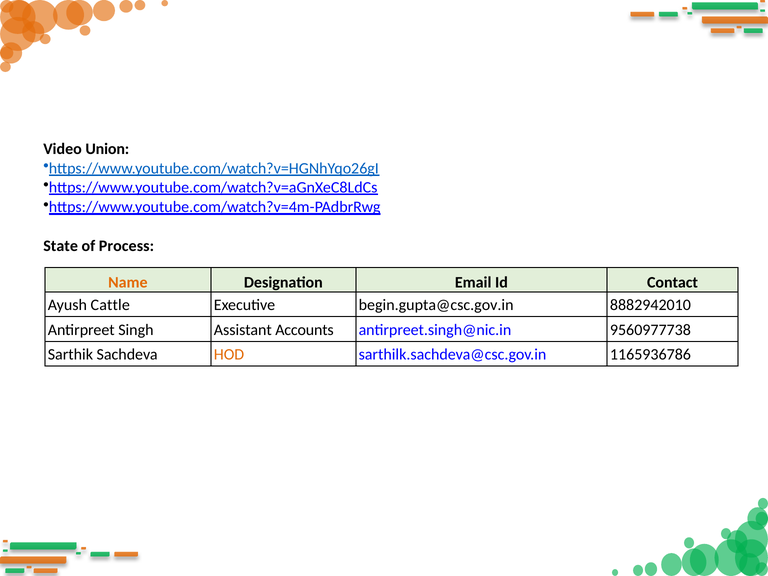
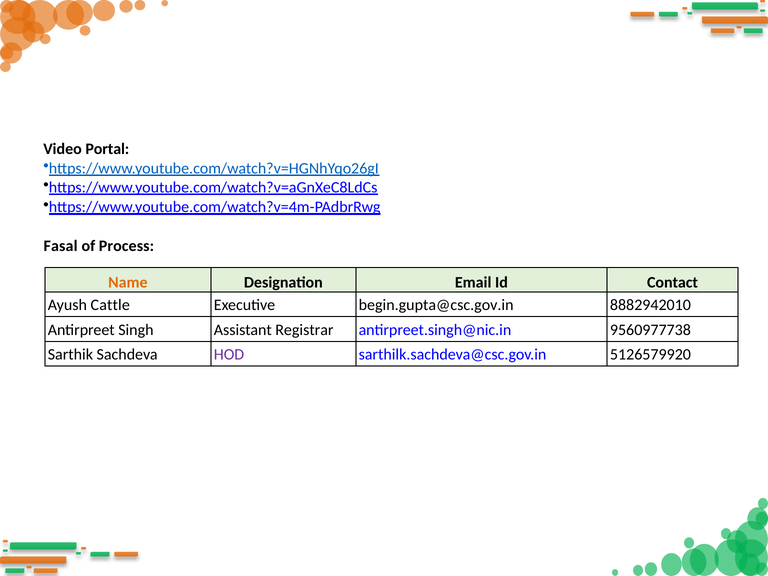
Union: Union -> Portal (107, 149)
State: State -> Fasal (61, 246)
Accounts: Accounts -> Registrar (304, 330)
HOD colour: orange -> purple (229, 354)
1165936786: 1165936786 -> 5126579920 (650, 354)
